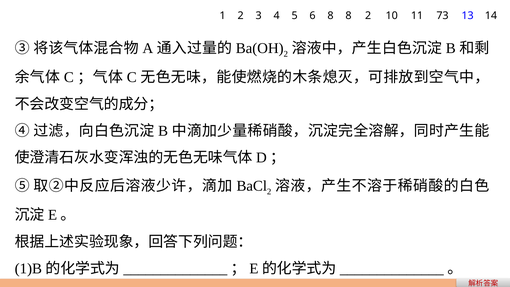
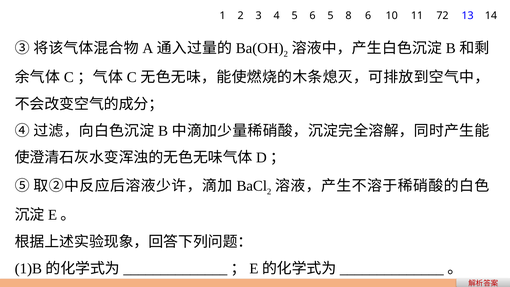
6 8: 8 -> 5 (331, 16)
8 2: 2 -> 6 (368, 16)
73: 73 -> 72 (443, 16)
